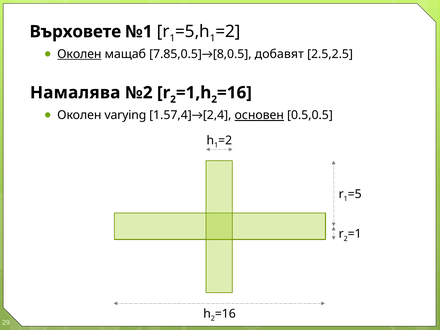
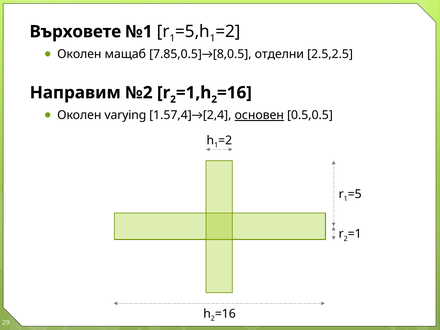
Околен underline: present -> none (79, 54)
добавят: добавят -> отделни (279, 54)
Намалява: Намалява -> Направим (75, 93)
